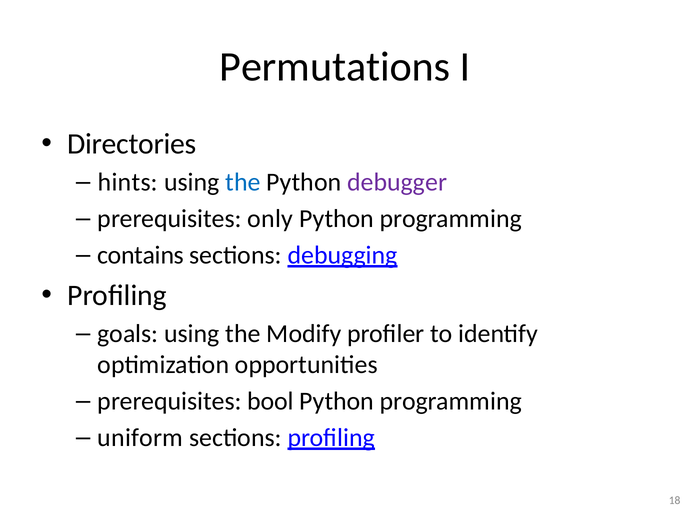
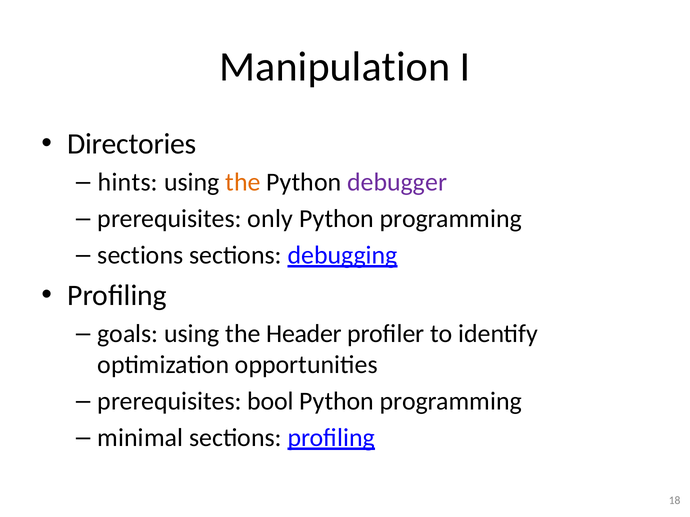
Permutations: Permutations -> Manipulation (335, 67)
the colour: blue -> orange (243, 183)
contains: contains -> sections (140, 256)
Modify: Modify -> Header (304, 334)
uniform: uniform -> minimal (140, 438)
